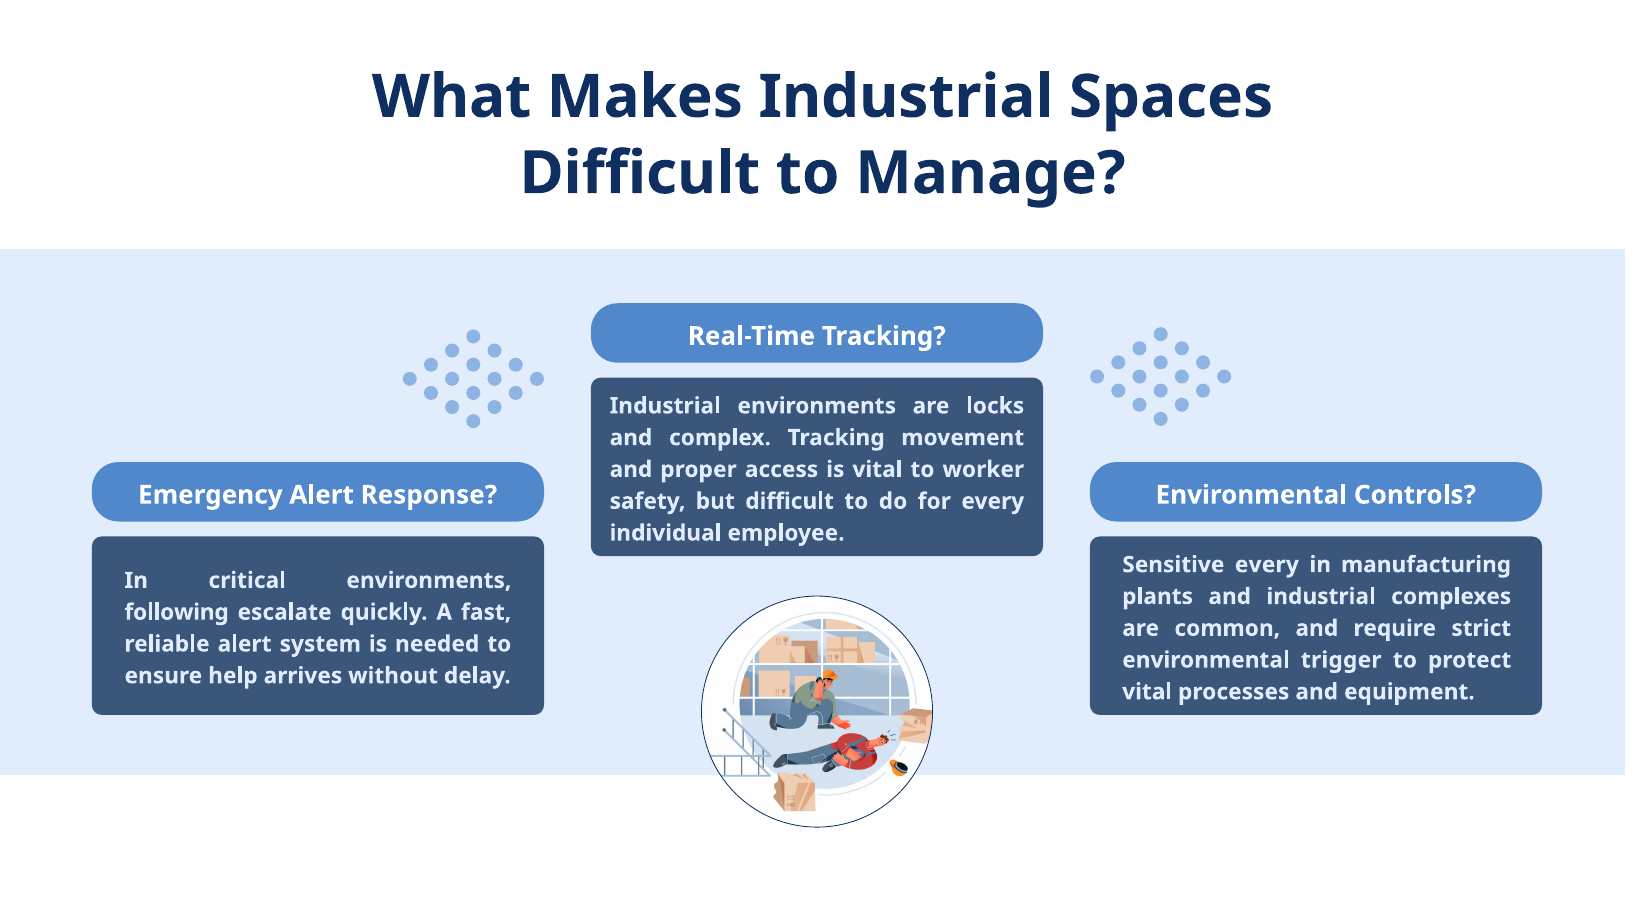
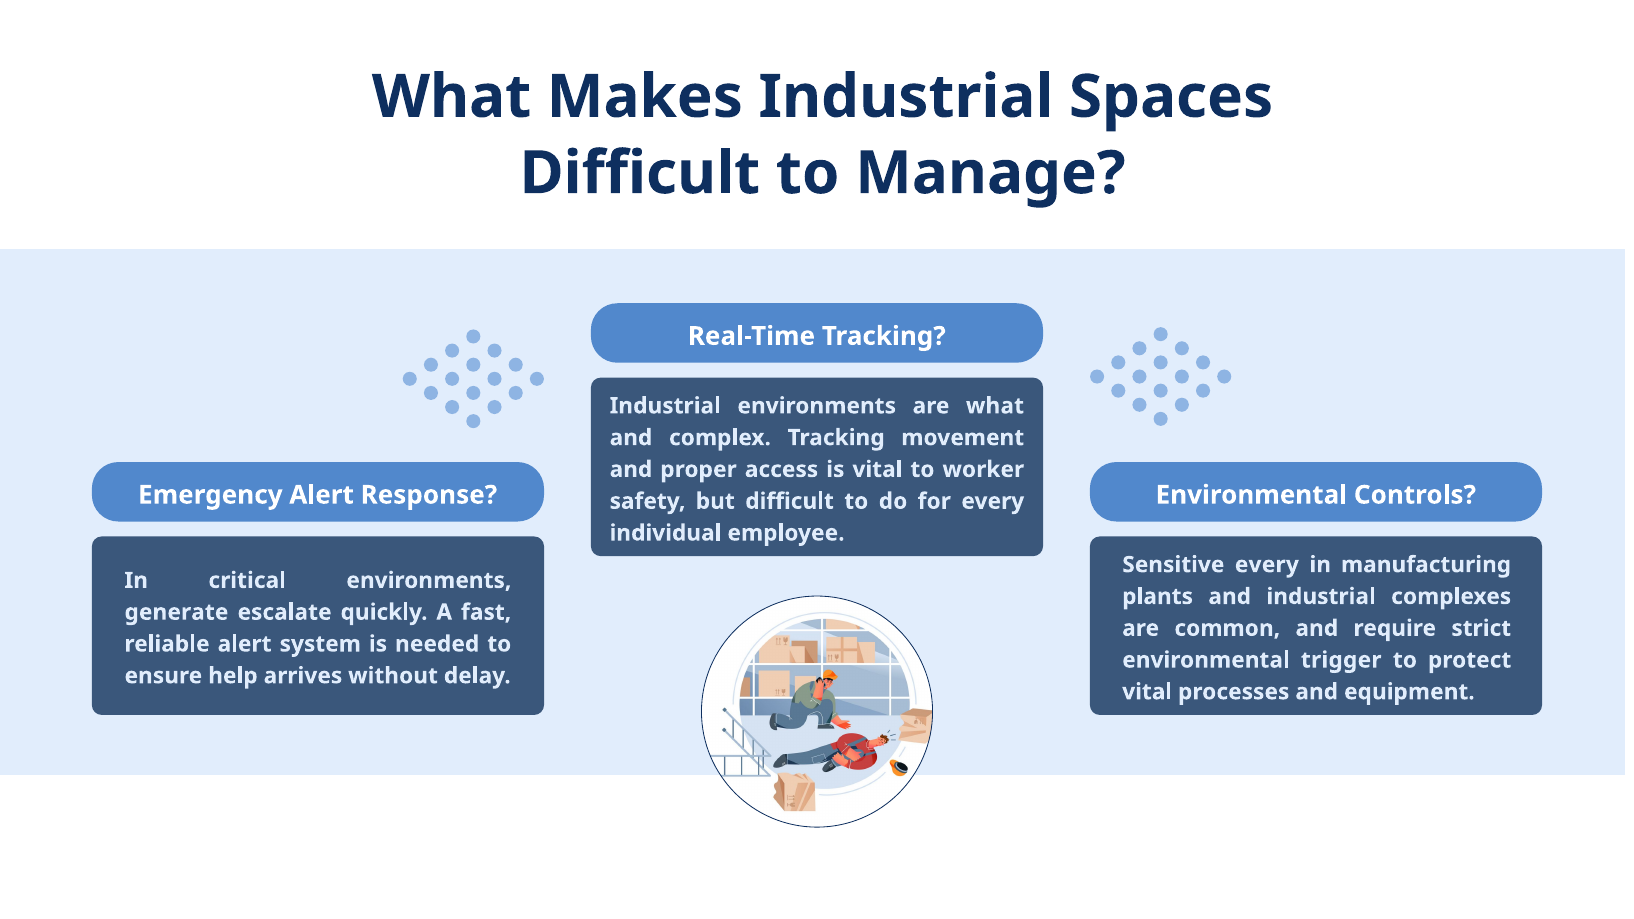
are locks: locks -> what (995, 406)
following: following -> generate (176, 612)
